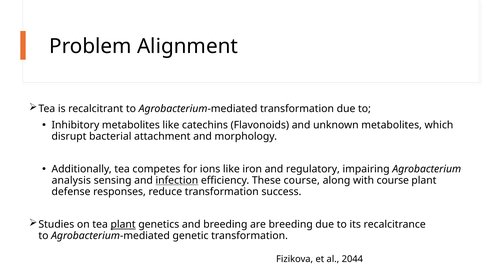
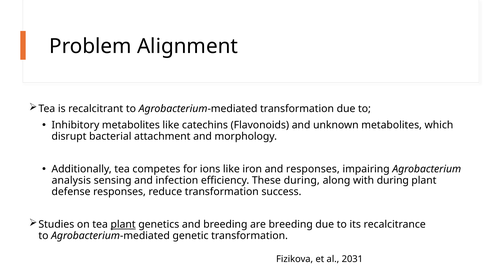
and regulatory: regulatory -> responses (313, 169)
infection underline: present -> none (177, 180)
These course: course -> during (302, 180)
with course: course -> during (393, 180)
2044: 2044 -> 2031 (352, 259)
